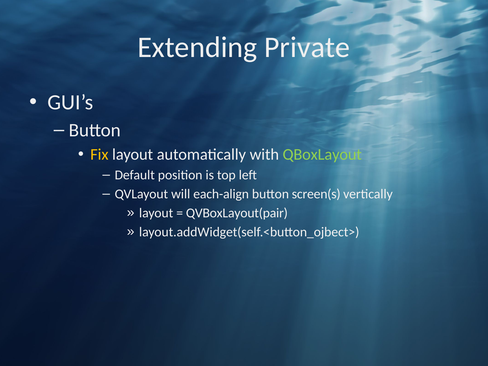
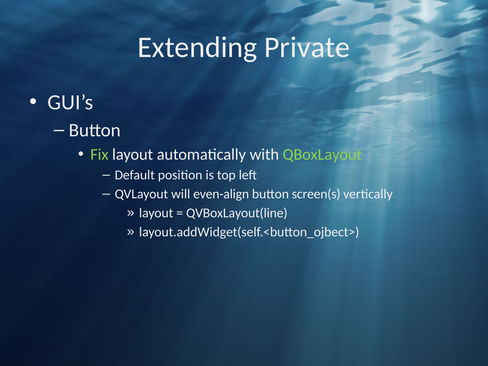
Fix colour: yellow -> light green (99, 155)
each-align: each-align -> even-align (221, 194)
QVBoxLayout(pair: QVBoxLayout(pair -> QVBoxLayout(line (237, 213)
